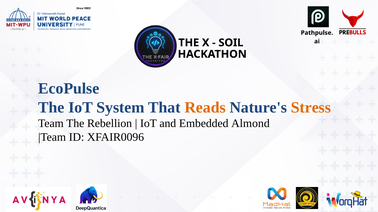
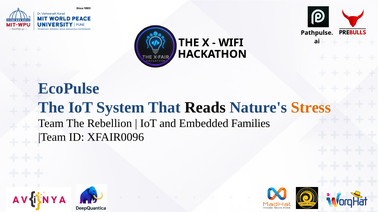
SOIL: SOIL -> WIFI (231, 43)
Reads colour: orange -> black (205, 108)
Almond: Almond -> Families (251, 124)
